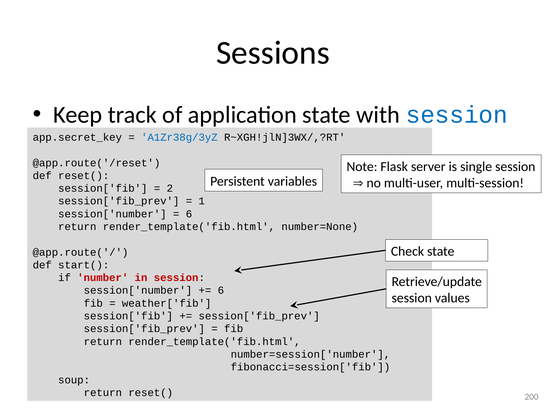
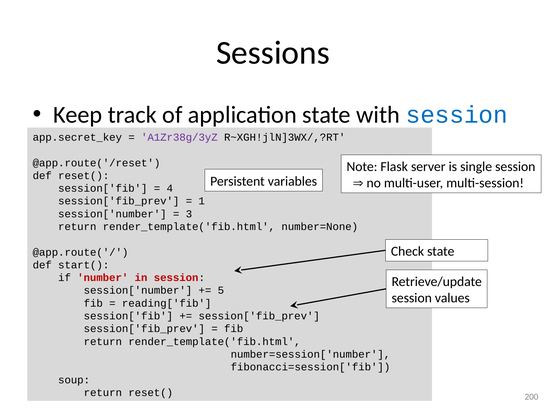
A1Zr38g/3yZ colour: blue -> purple (179, 137)
2: 2 -> 4 (170, 188)
6: 6 -> 3 (189, 214)
6: 6 -> 5 (221, 290)
weather['fib: weather['fib -> reading['fib (167, 303)
